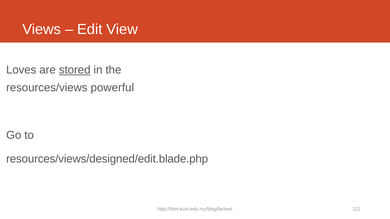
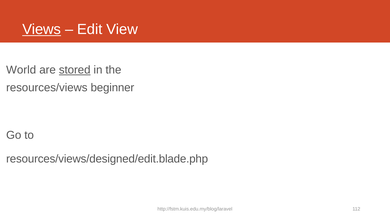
Views underline: none -> present (42, 29)
Loves: Loves -> World (21, 70)
powerful: powerful -> beginner (112, 88)
